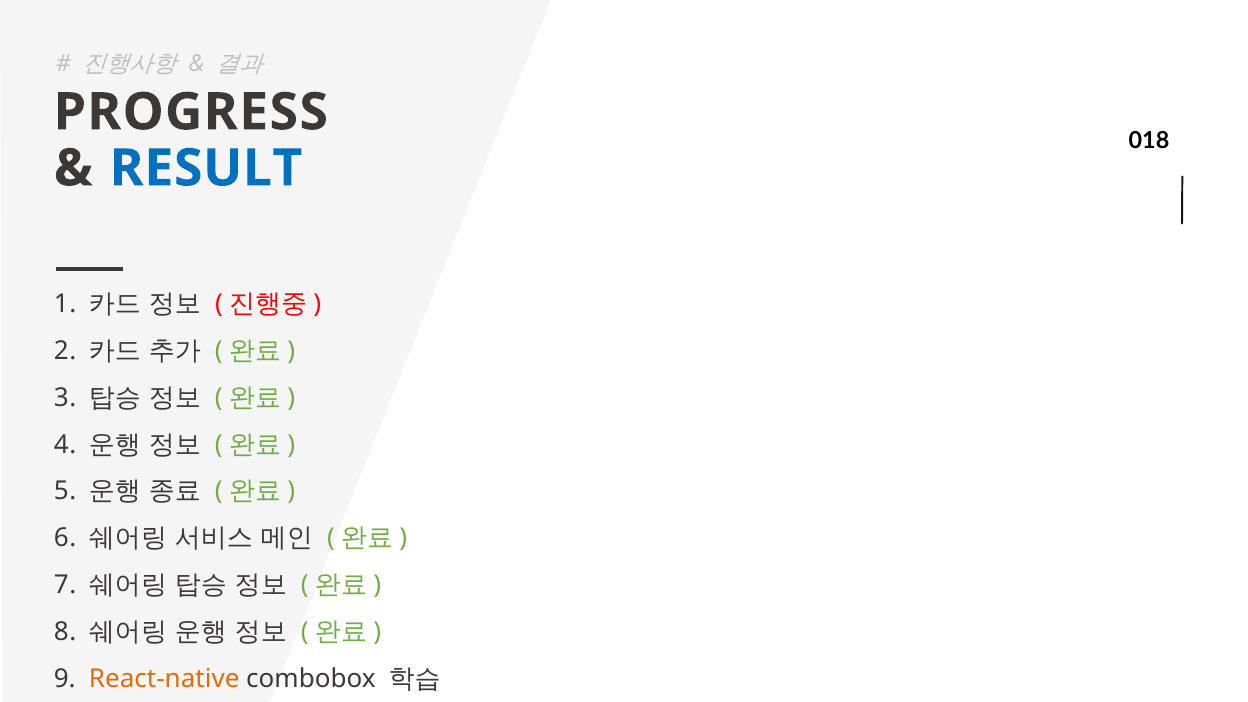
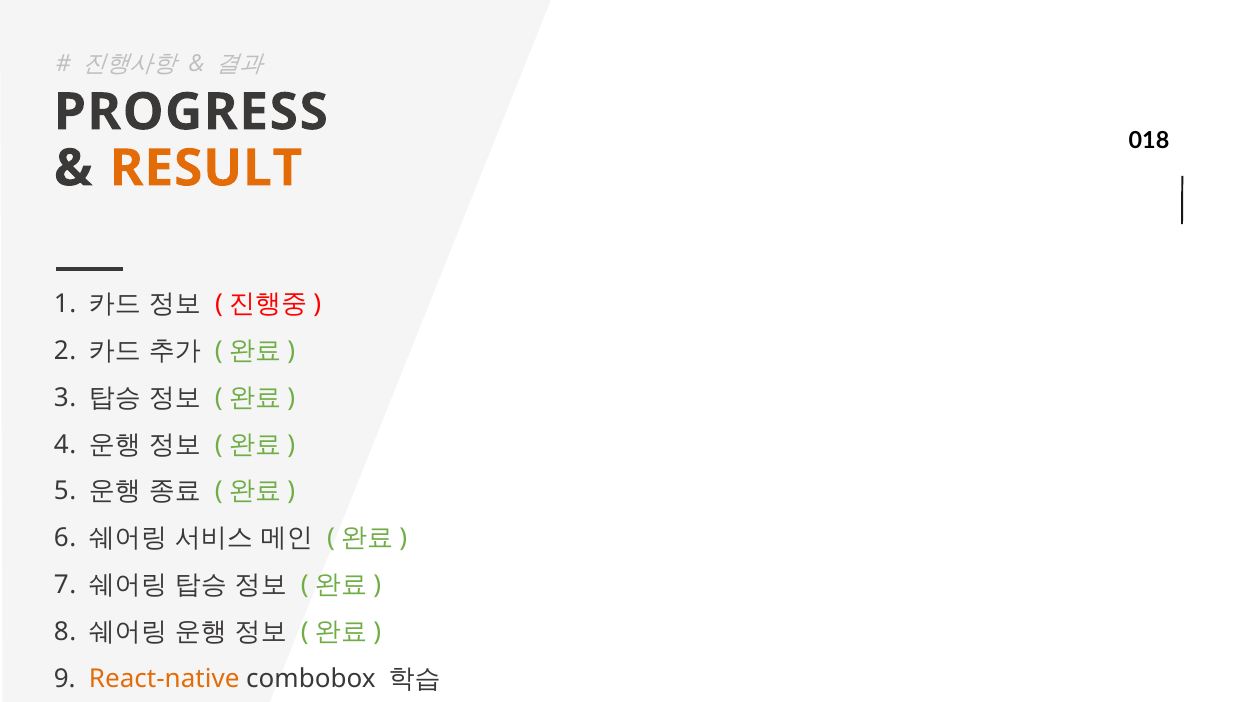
RESULT colour: blue -> orange (206, 168)
